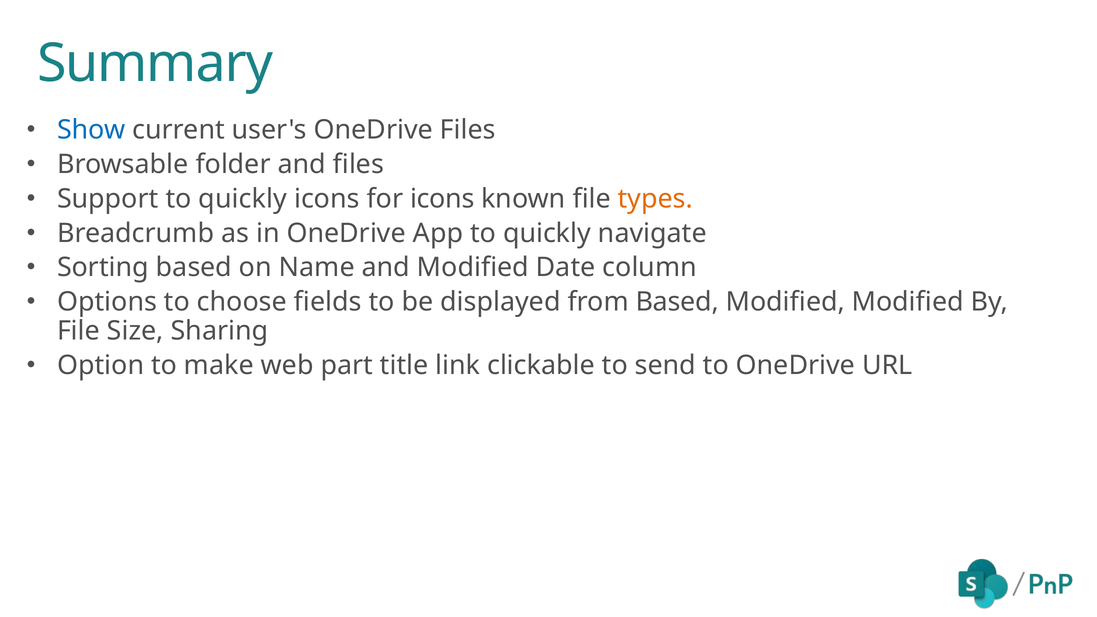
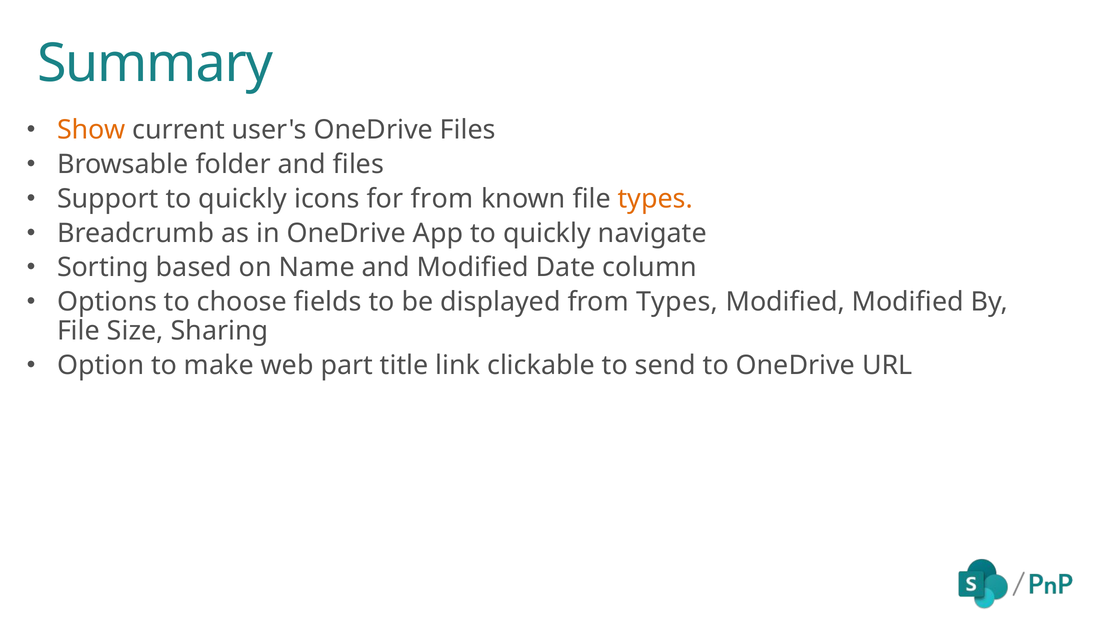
Show colour: blue -> orange (91, 130)
for icons: icons -> from (442, 199)
from Based: Based -> Types (677, 302)
